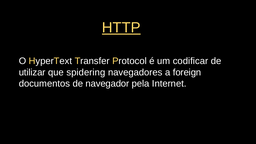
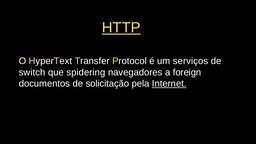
codificar: codificar -> serviços (191, 61)
utilizar: utilizar -> switch (32, 72)
navegador: navegador -> solicitação (107, 84)
Internet underline: none -> present (169, 84)
